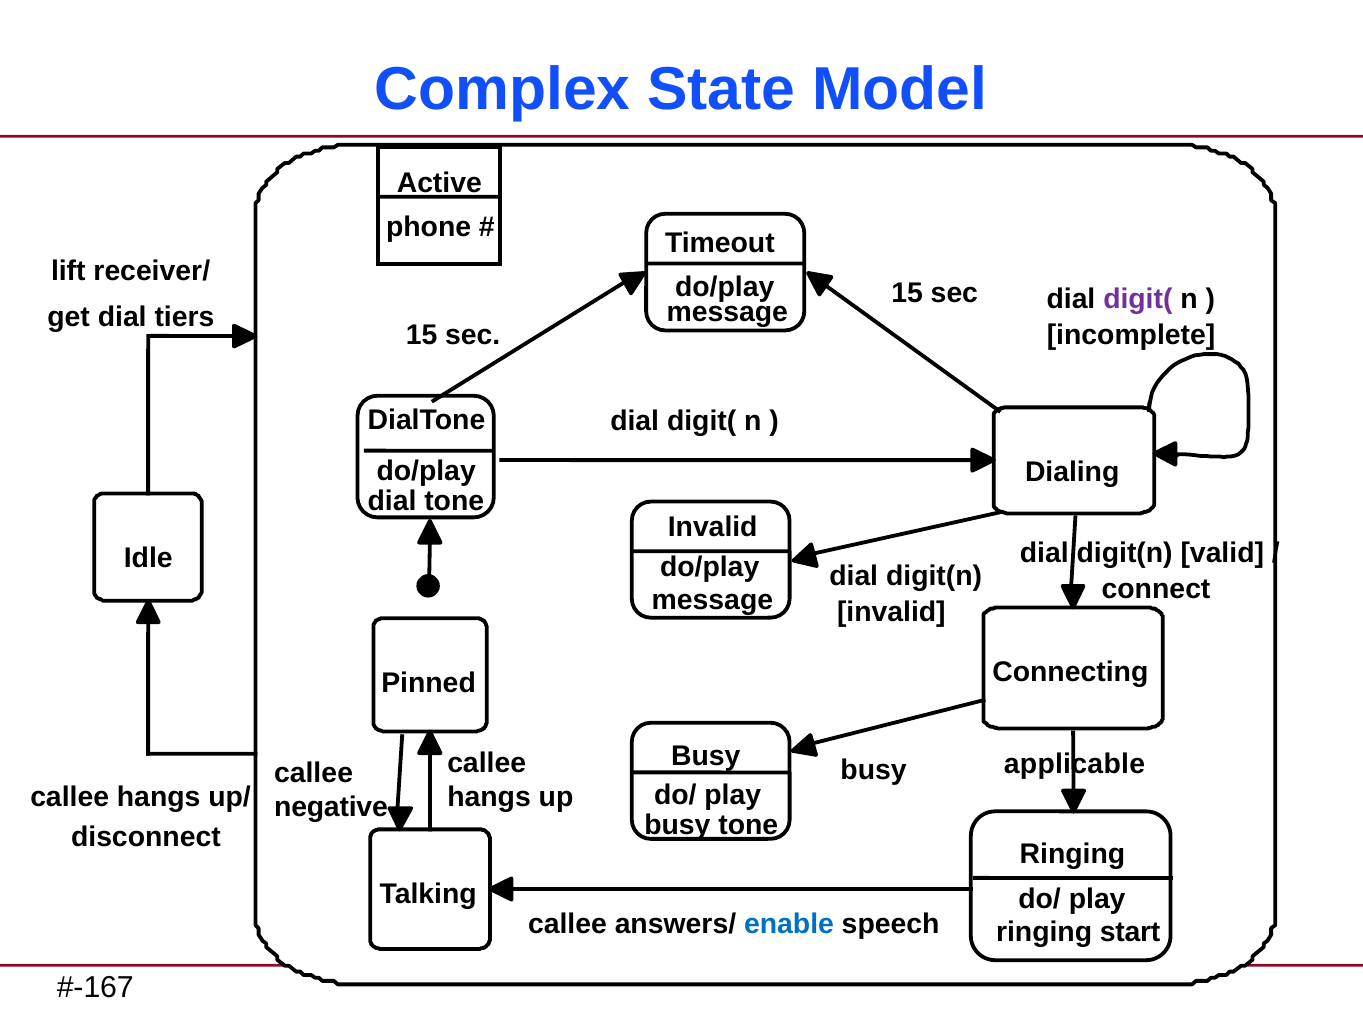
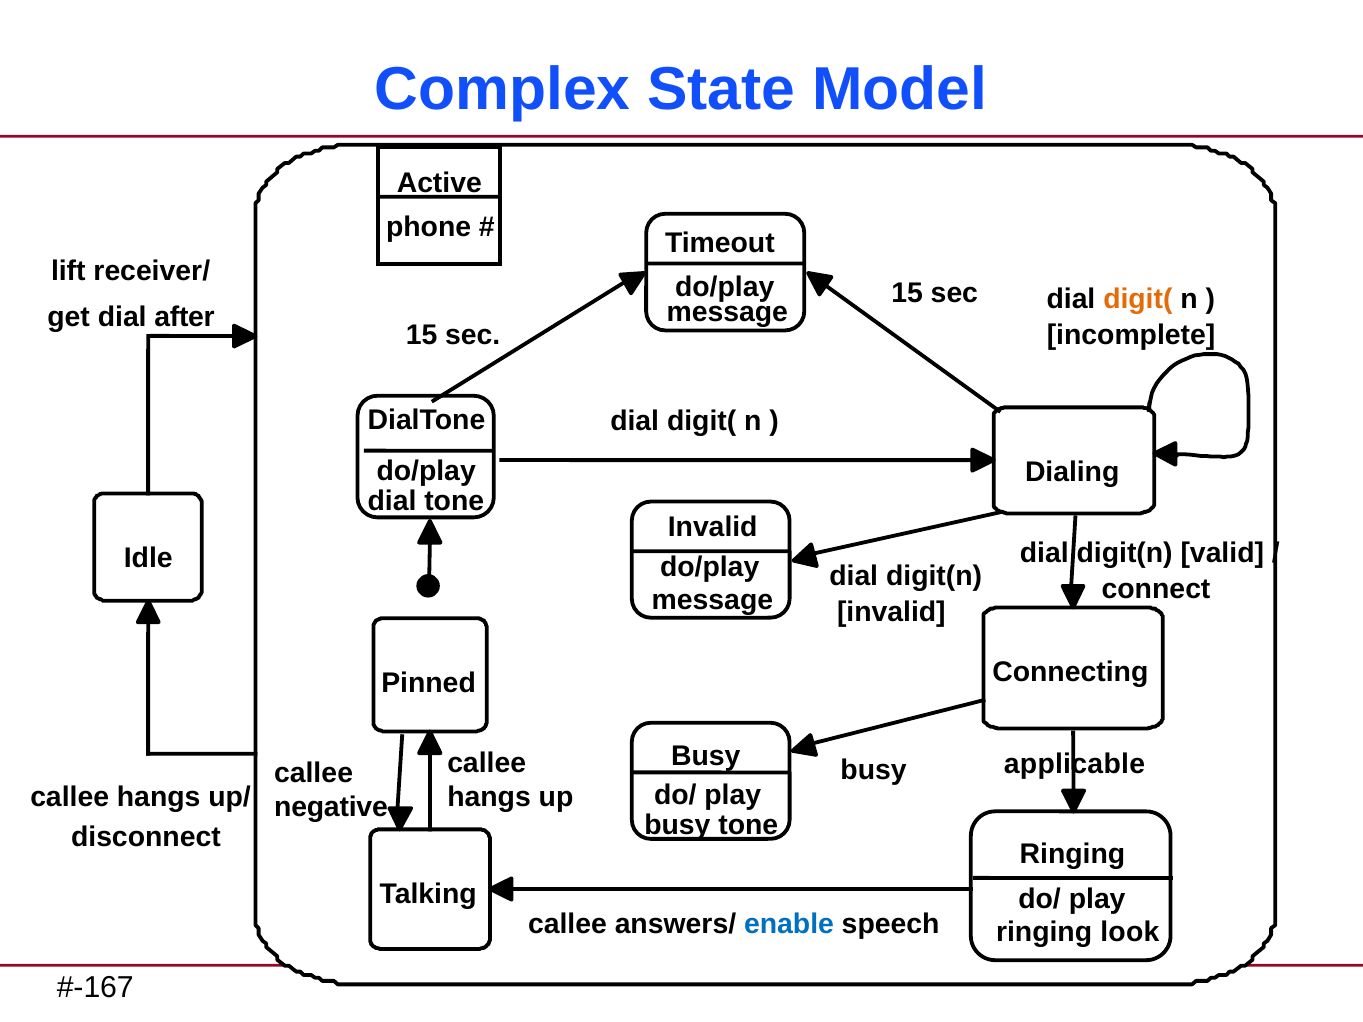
digit( colour: purple -> orange (1138, 299)
tiers: tiers -> after (185, 317)
start: start -> look (1130, 932)
